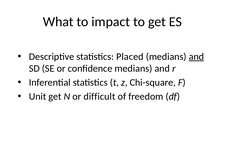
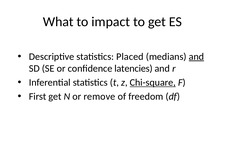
confidence medians: medians -> latencies (133, 69)
Chi-square underline: none -> present (153, 83)
Unit: Unit -> First (38, 97)
difficult: difficult -> remove (99, 97)
